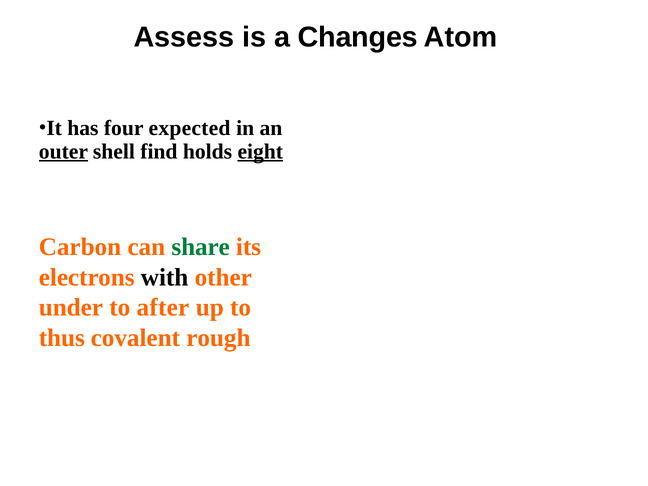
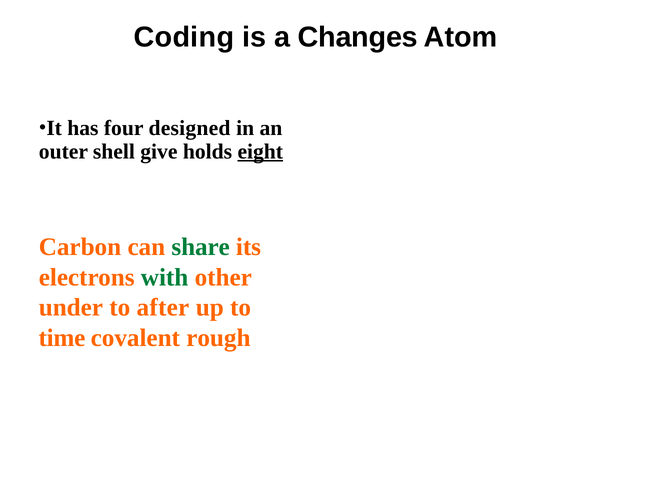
Assess: Assess -> Coding (184, 37)
expected: expected -> designed (190, 128)
outer underline: present -> none (63, 151)
find: find -> give (159, 151)
with colour: black -> green (165, 277)
thus: thus -> time (62, 338)
